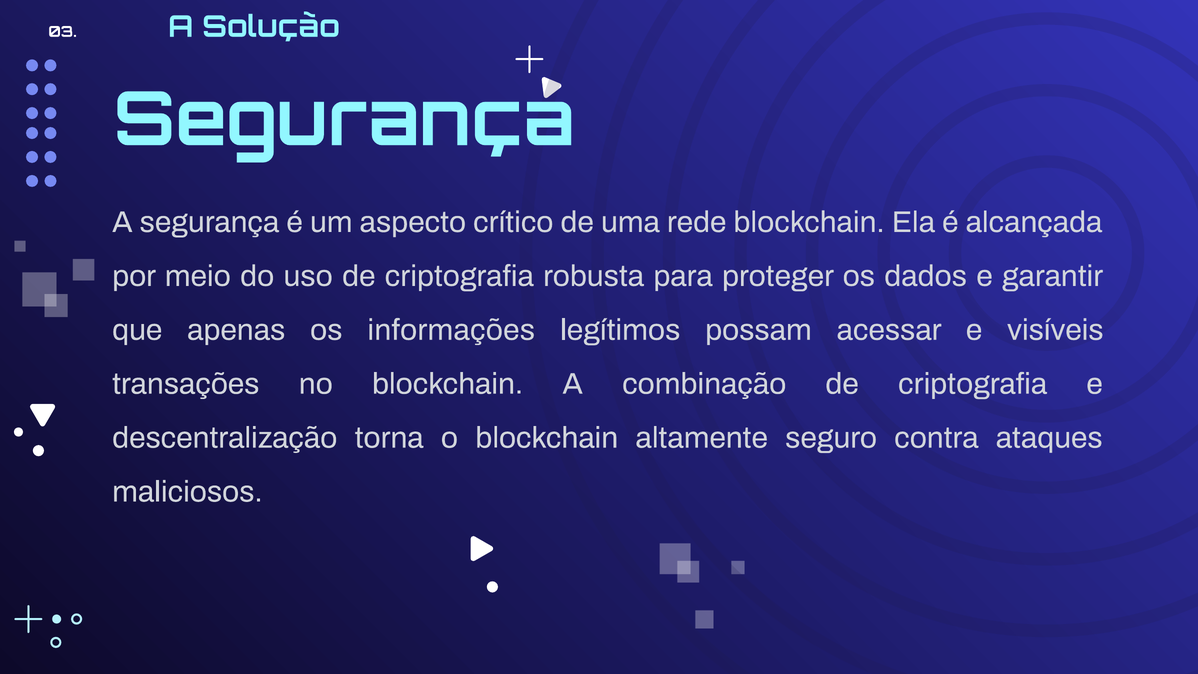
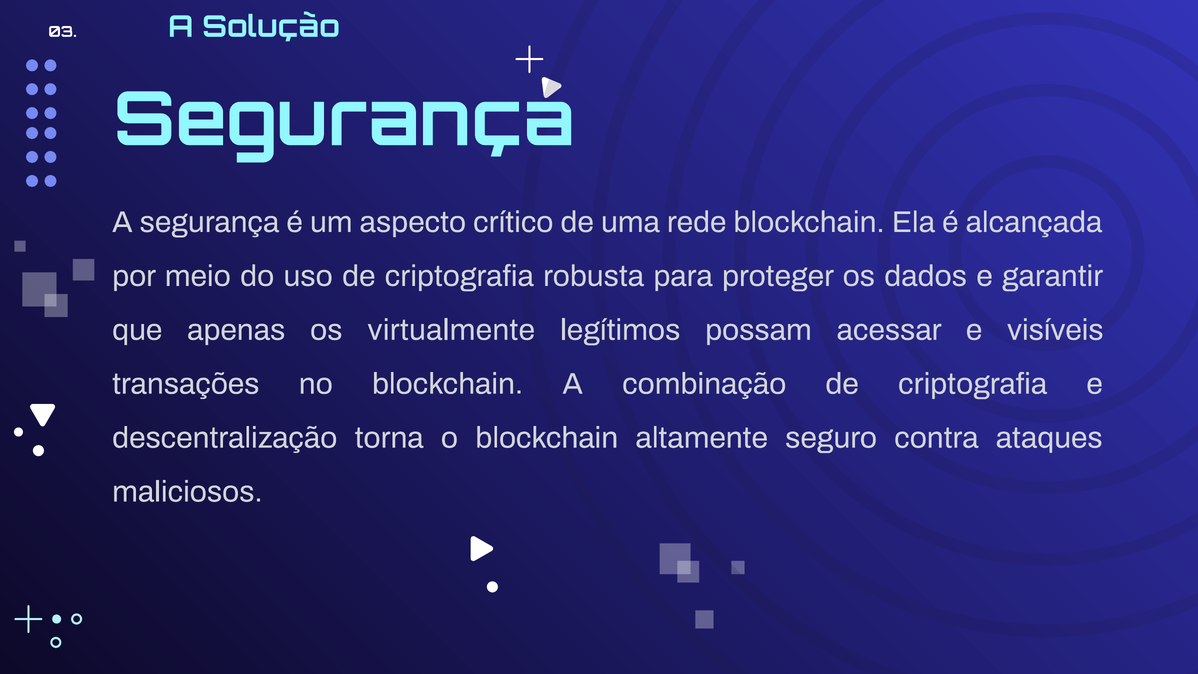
informações: informações -> virtualmente (451, 330)
